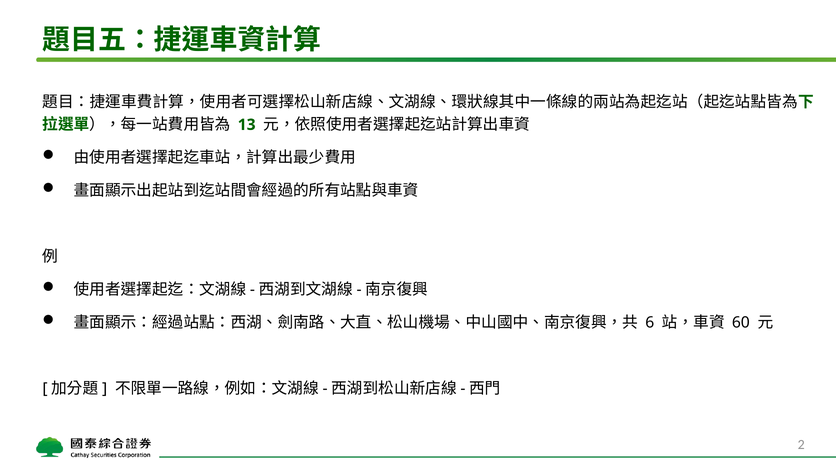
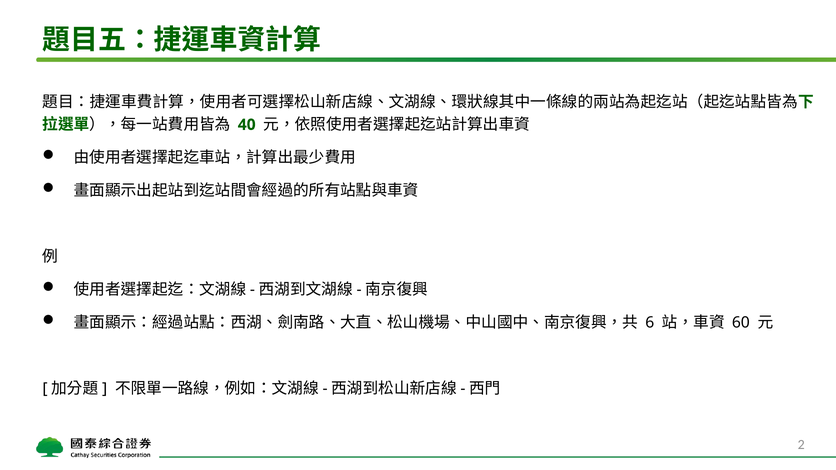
13: 13 -> 40 (247, 125)
